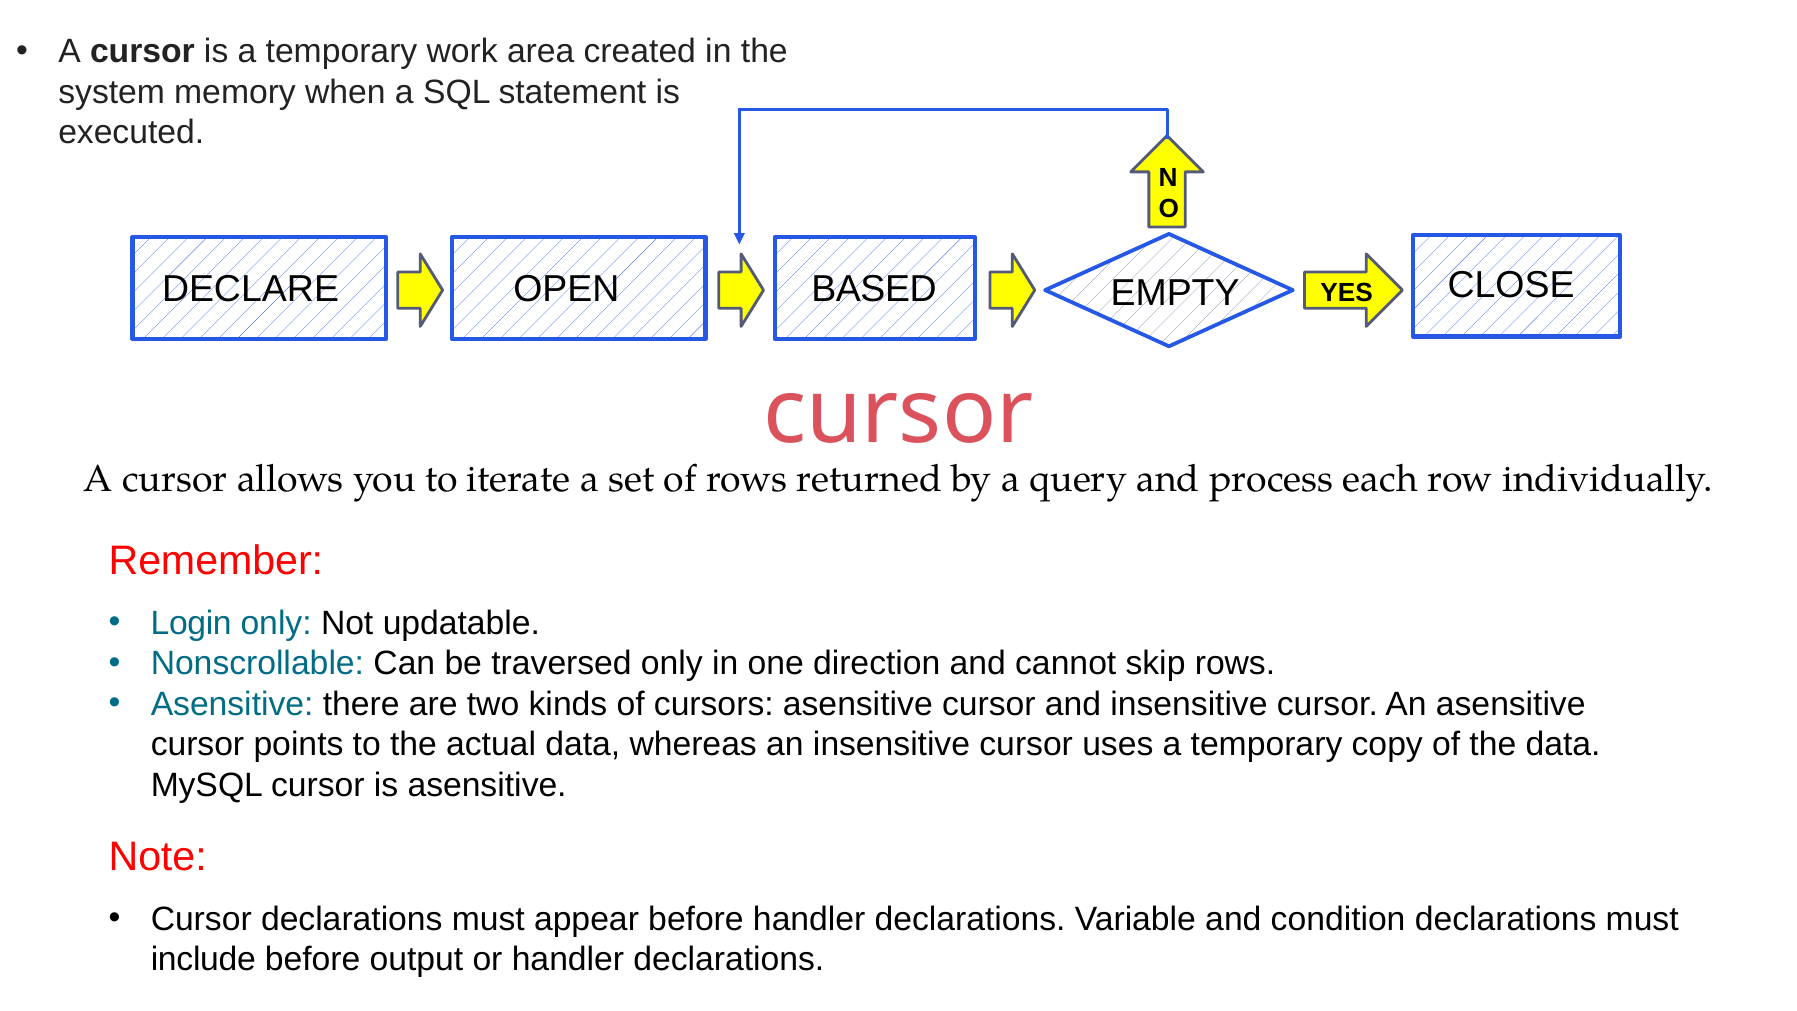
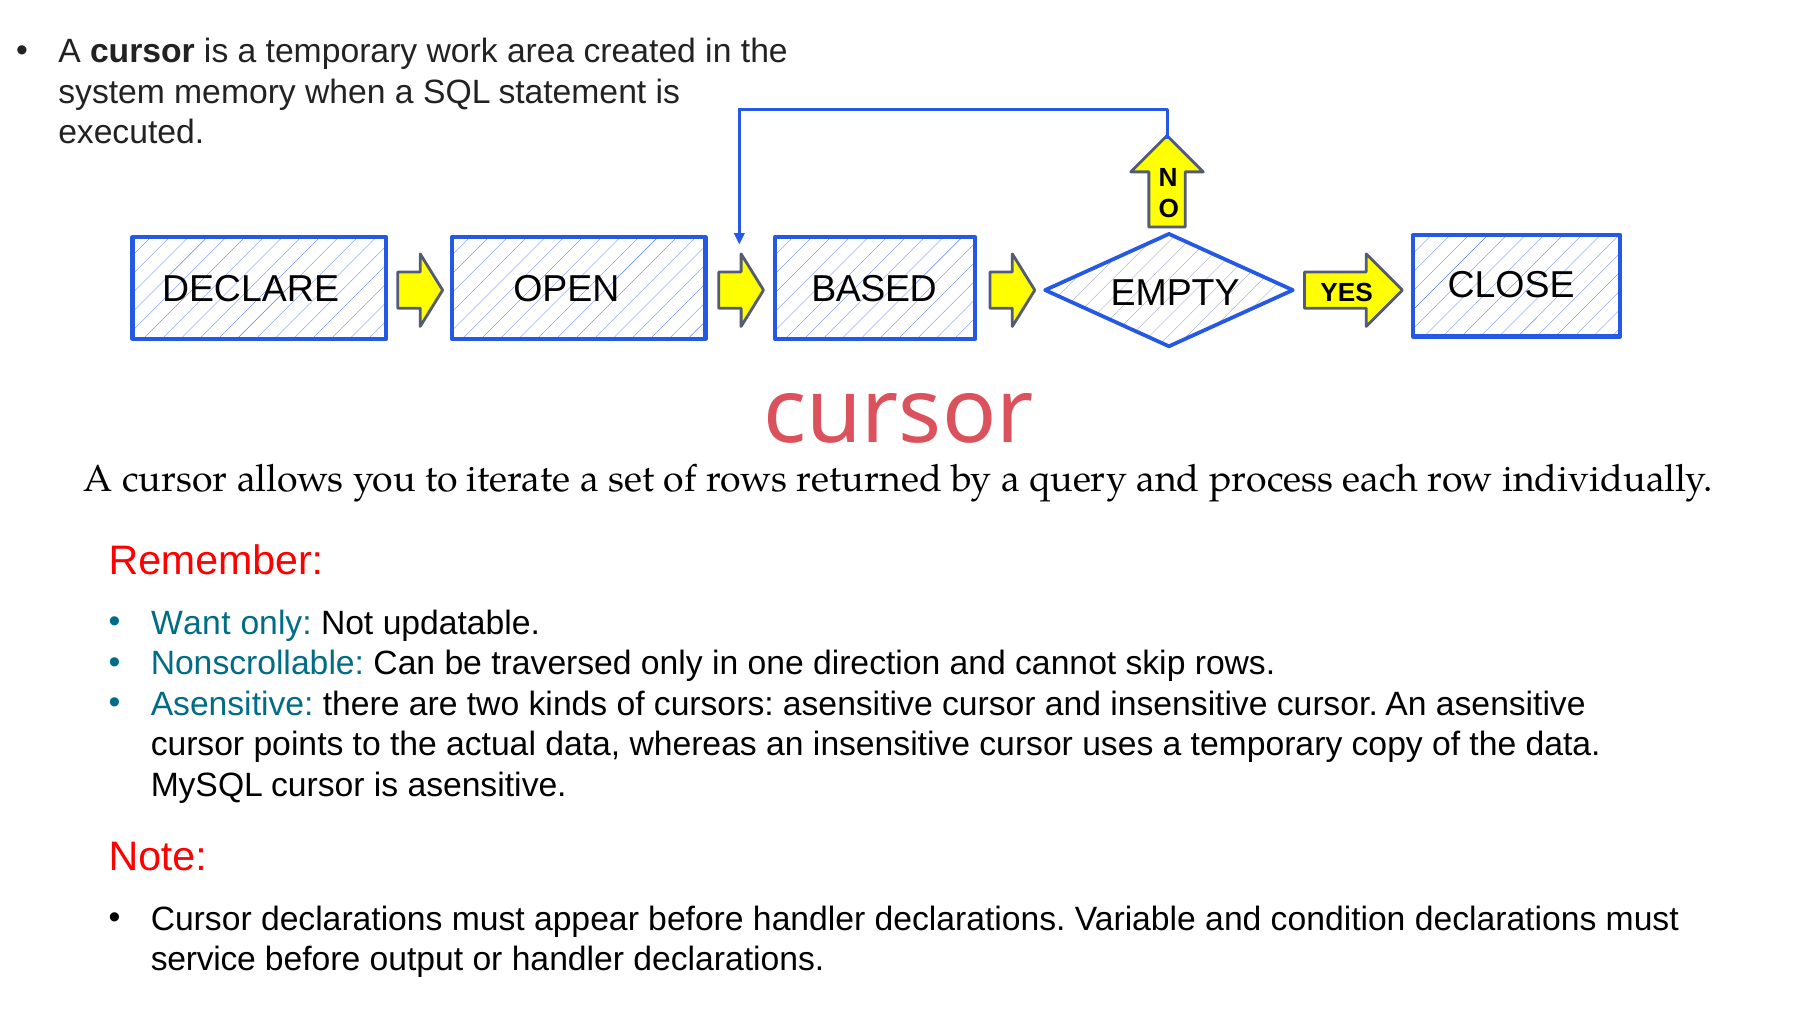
Login: Login -> Want (191, 623)
include: include -> service (203, 959)
